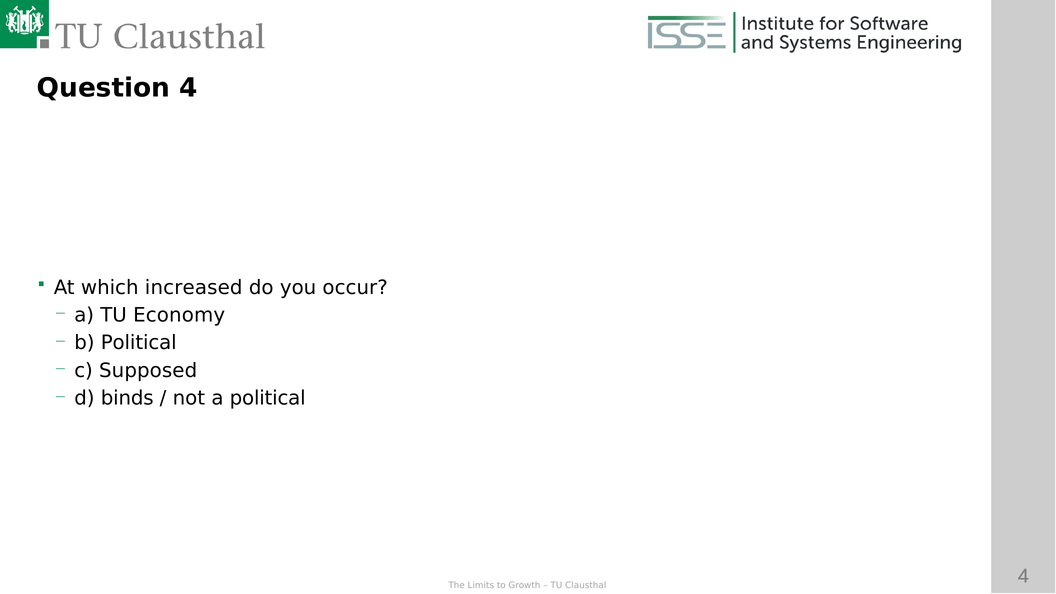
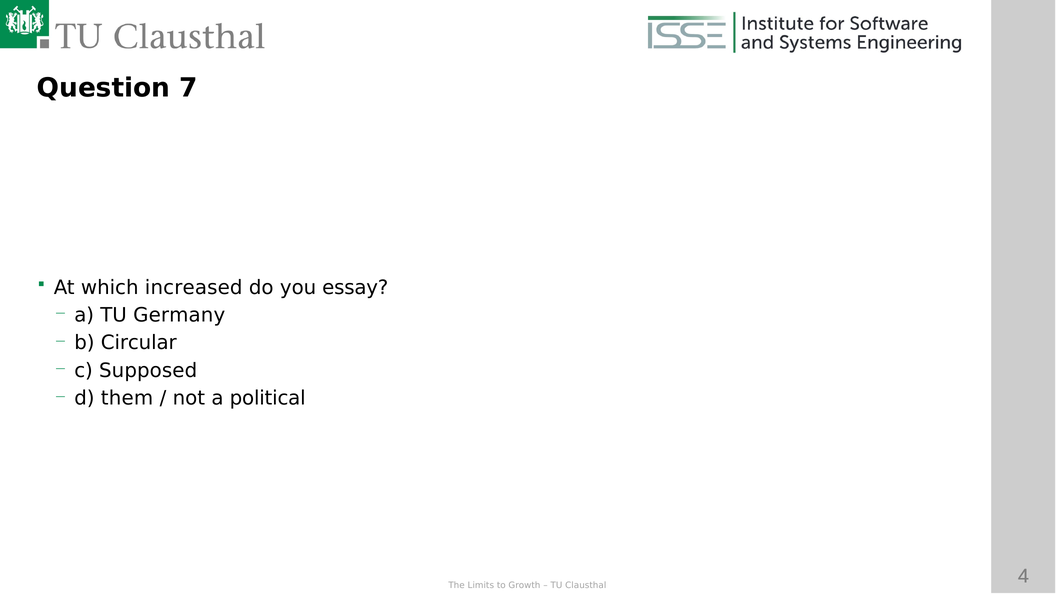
4: 4 -> 7 (189, 88)
occur: occur -> essay (355, 287)
Economy: Economy -> Germany (179, 315)
b Political: Political -> Circular (139, 343)
binds: binds -> them (127, 398)
